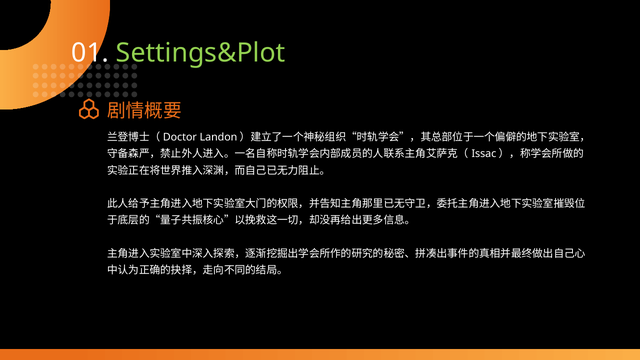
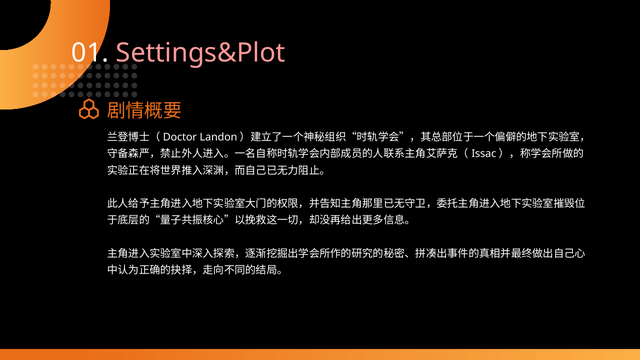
Settings&Plot colour: light green -> pink (201, 53)
